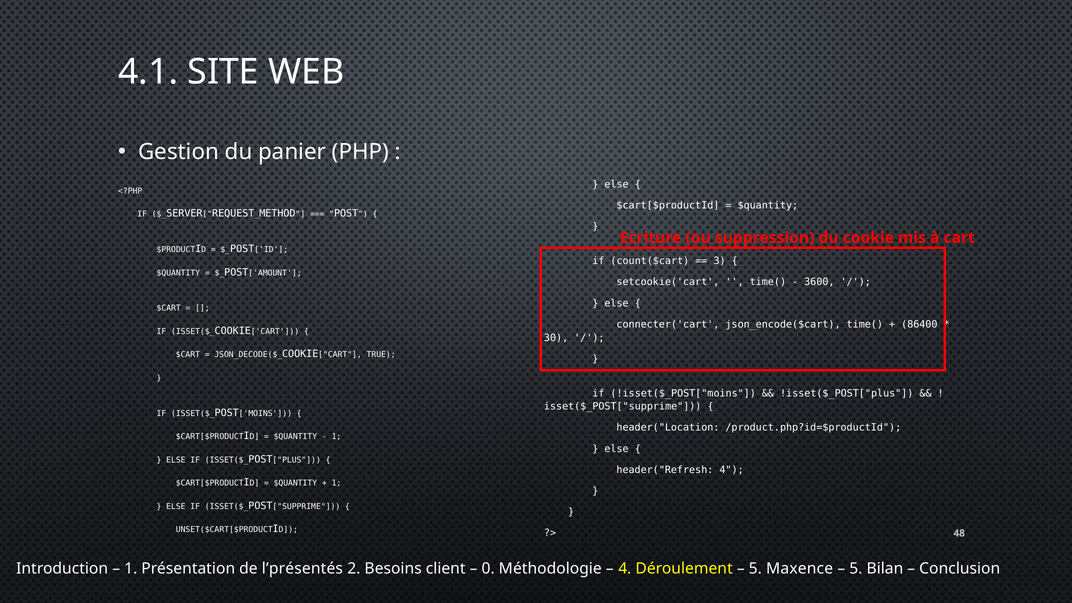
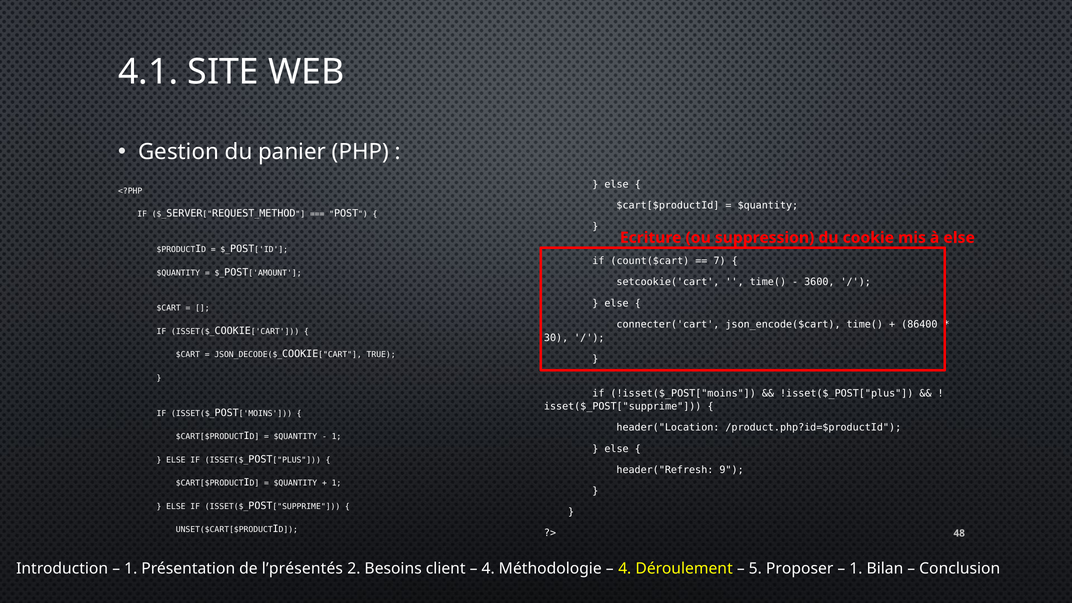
à cart: cart -> else (959, 238)
3: 3 -> 7 (720, 261)
header("Refresh 4: 4 -> 9 (732, 470)
0: 0 -> 4 (488, 569)
Maxence: Maxence -> Proposer (800, 569)
5: 5 -> 1 (856, 569)
